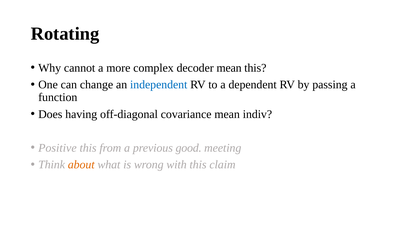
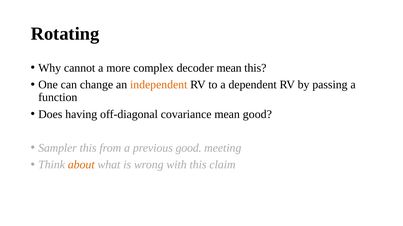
independent colour: blue -> orange (159, 85)
mean indiv: indiv -> good (257, 115)
Positive: Positive -> Sampler (58, 148)
